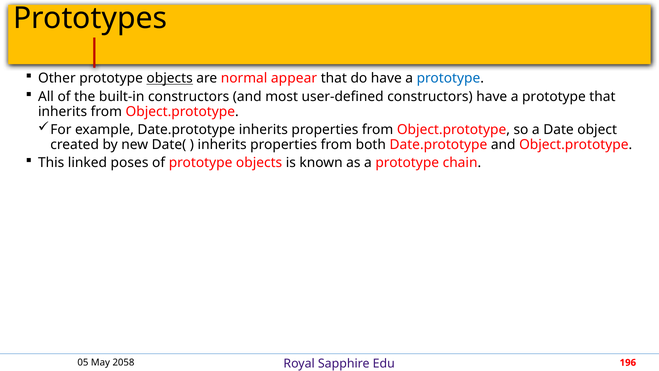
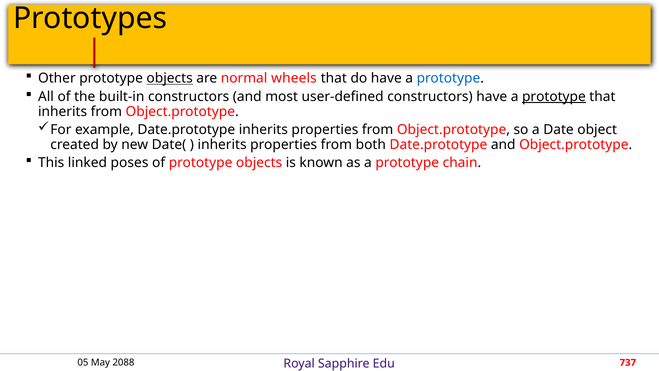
appear: appear -> wheels (294, 78)
prototype underline: none -> present (554, 97)
2058: 2058 -> 2088 (123, 362)
196: 196 -> 737 (628, 362)
